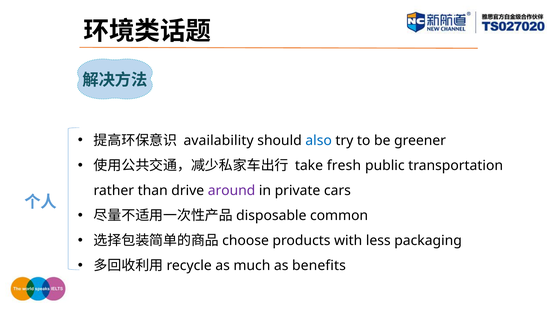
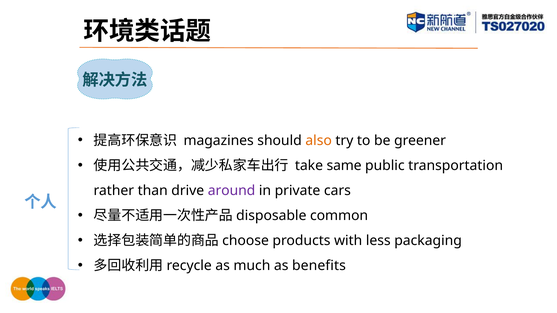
availability: availability -> magazines (219, 141)
also colour: blue -> orange (319, 141)
fresh: fresh -> same (344, 166)
